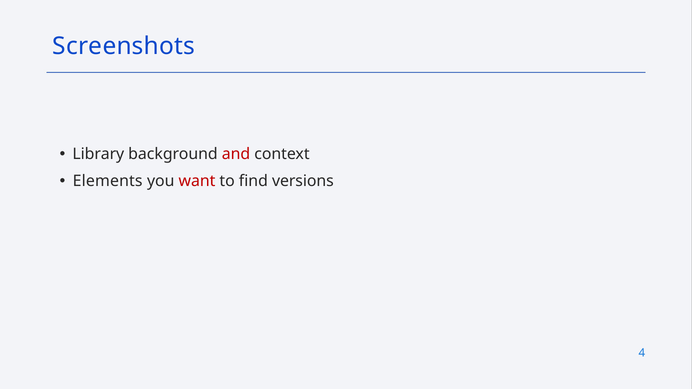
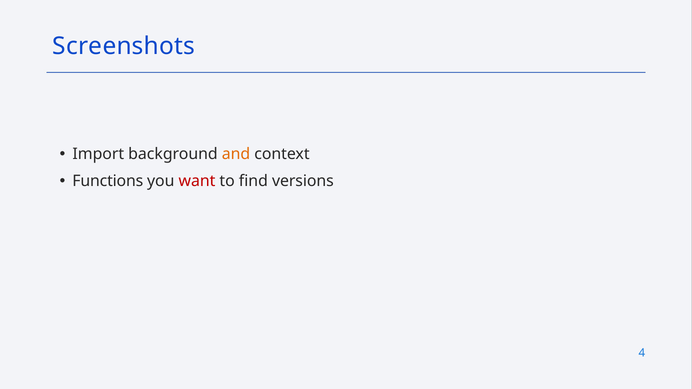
Library: Library -> Import (98, 154)
and colour: red -> orange (236, 154)
Elements: Elements -> Functions (108, 181)
